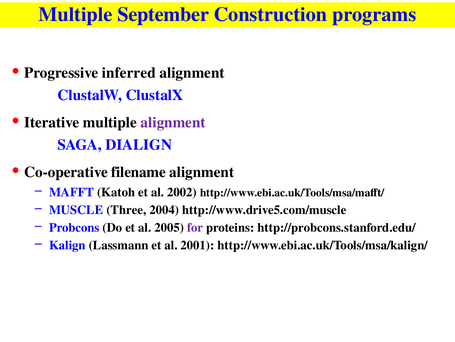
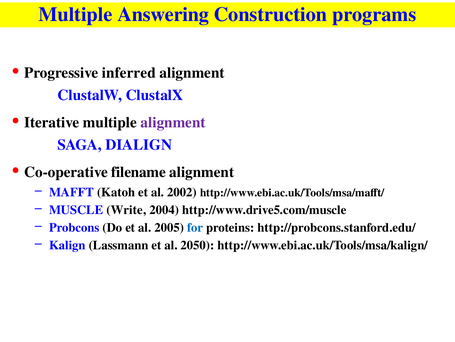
September: September -> Answering (163, 14)
Three: Three -> Write (126, 209)
for colour: purple -> blue (195, 227)
2001: 2001 -> 2050 (198, 245)
